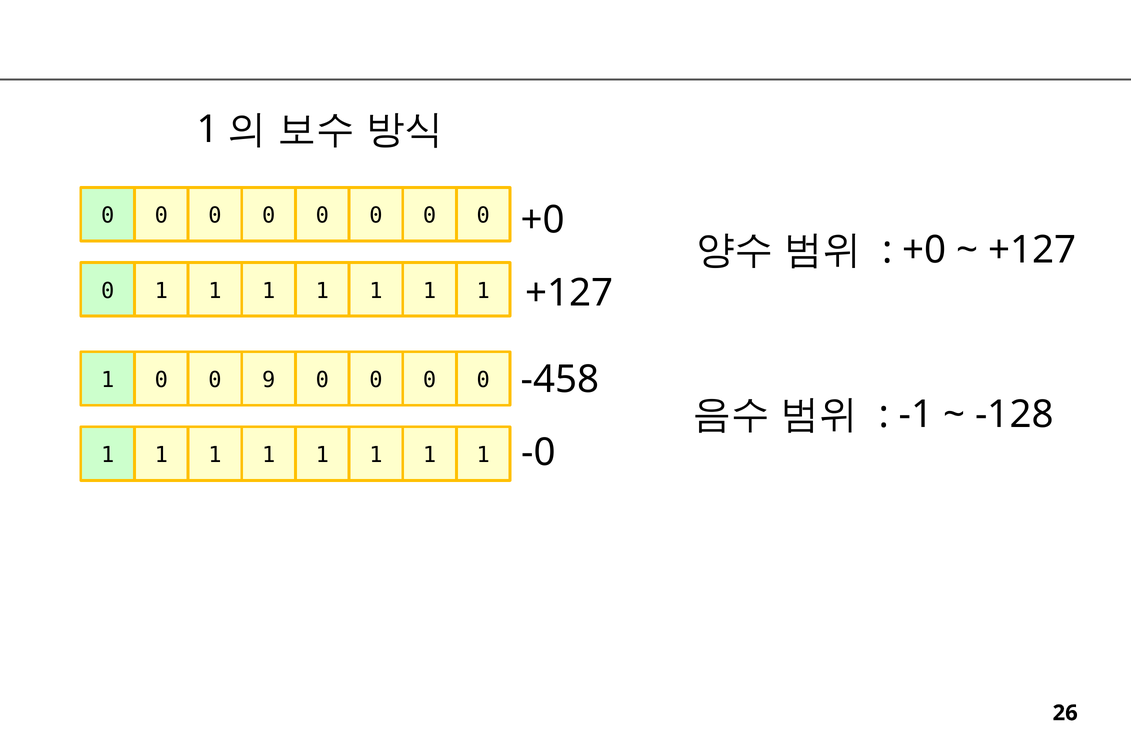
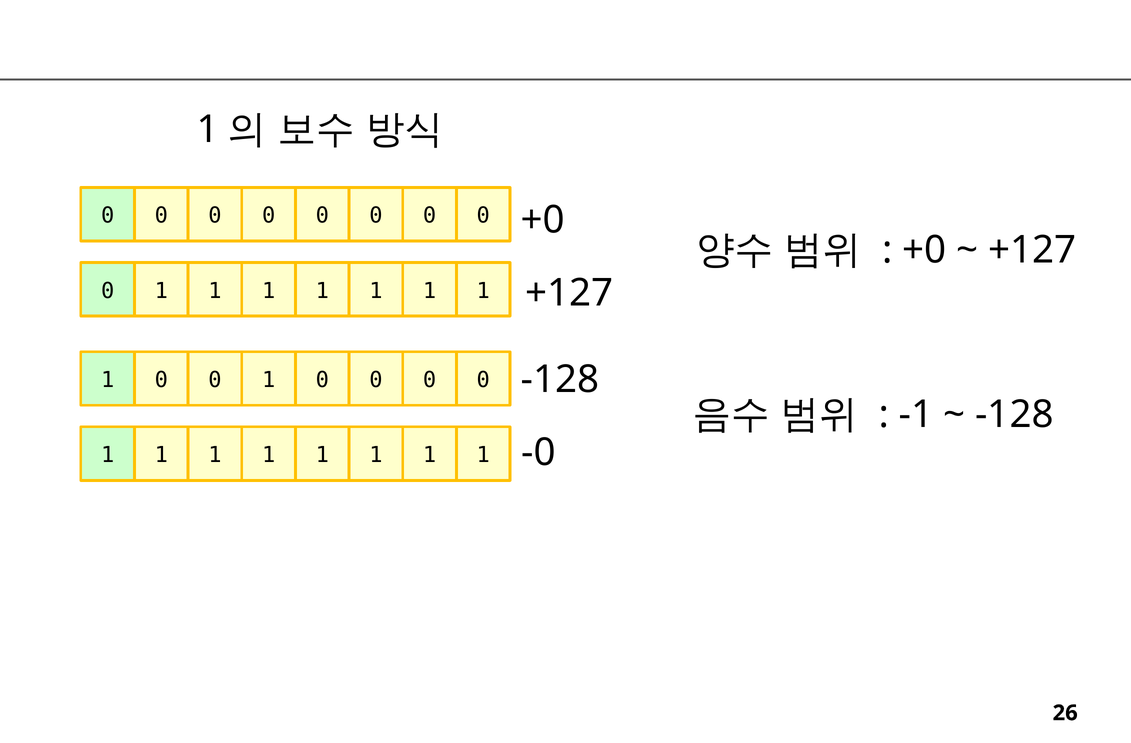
-458: -458 -> -128 (560, 379)
0 0 9: 9 -> 1 (269, 380)
